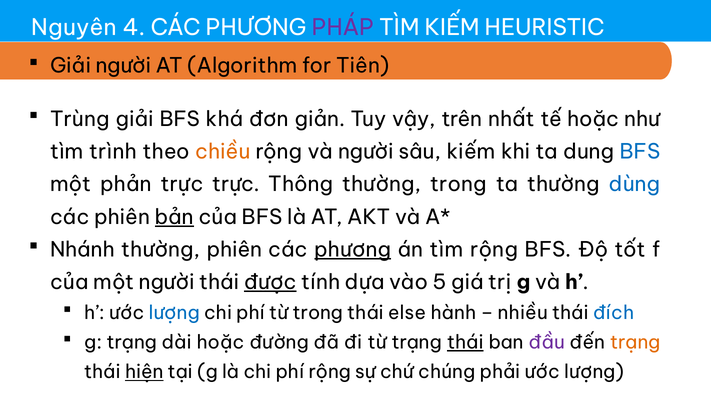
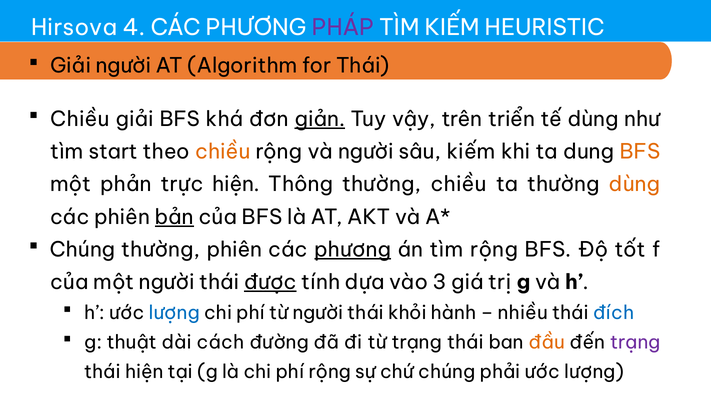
Nguyên: Nguyên -> Hirsova (74, 28)
for Tiên: Tiên -> Thái (363, 66)
Trùng: Trùng -> Chiều (80, 119)
giản underline: none -> present (320, 119)
nhất: nhất -> triển (512, 119)
tế hoặc: hoặc -> dùng (593, 119)
trình: trình -> start (113, 152)
BFS colour: blue -> orange (640, 152)
trực trực: trực -> hiện (236, 185)
thường trong: trong -> chiều (459, 185)
dùng colour: blue -> orange (635, 185)
Nhánh: Nhánh -> Chúng (83, 250)
5: 5 -> 3 (440, 282)
từ trong: trong -> người (318, 313)
else: else -> khỏi (407, 313)
g trạng: trạng -> thuật (132, 343)
dài hoặc: hoặc -> cách (221, 343)
thái underline: present -> none (465, 343)
đầu colour: purple -> orange (547, 343)
trạng colour: orange -> purple (635, 343)
hiện underline: present -> none (144, 372)
